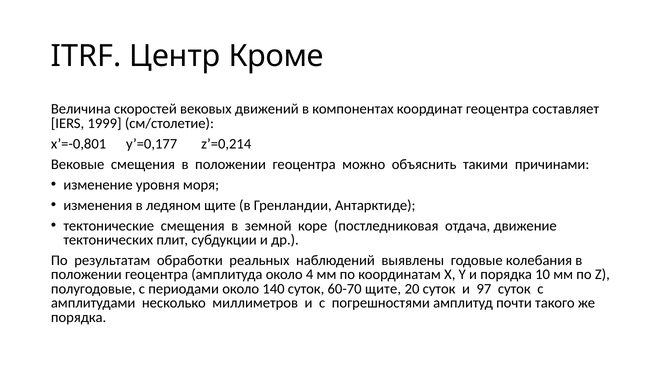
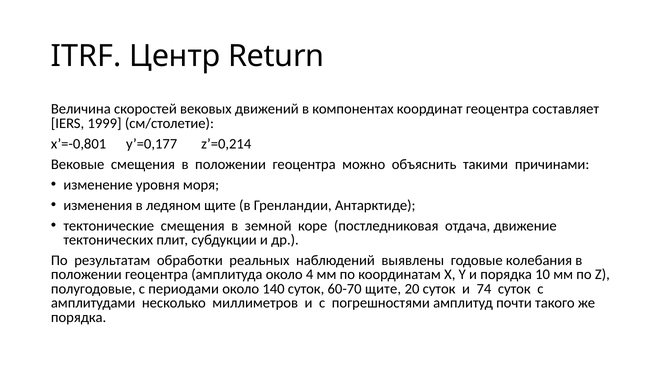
Кроме: Кроме -> Return (276, 56)
97: 97 -> 74 (484, 289)
